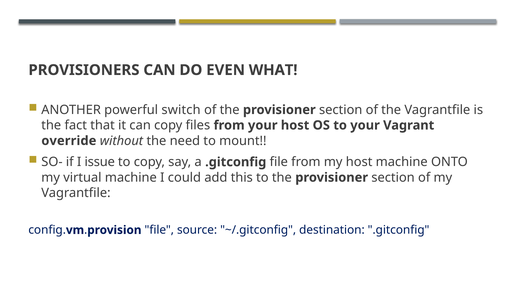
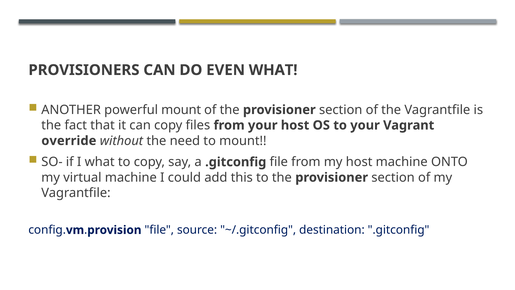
powerful switch: switch -> mount (181, 110)
I issue: issue -> what (100, 162)
